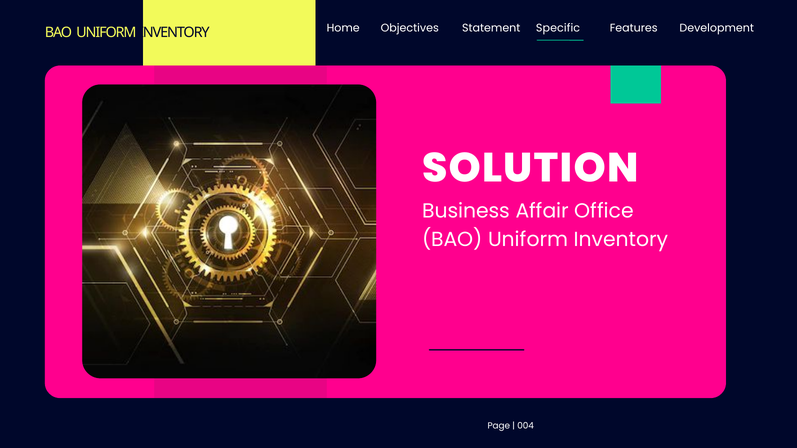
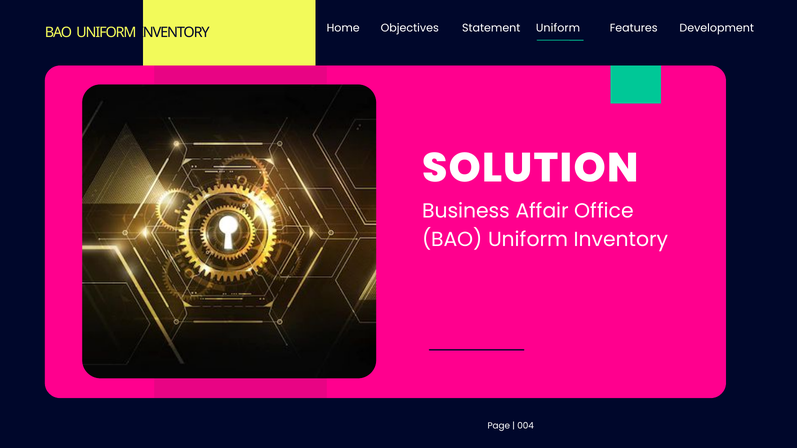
Specific: Specific -> Uniform (558, 28)
